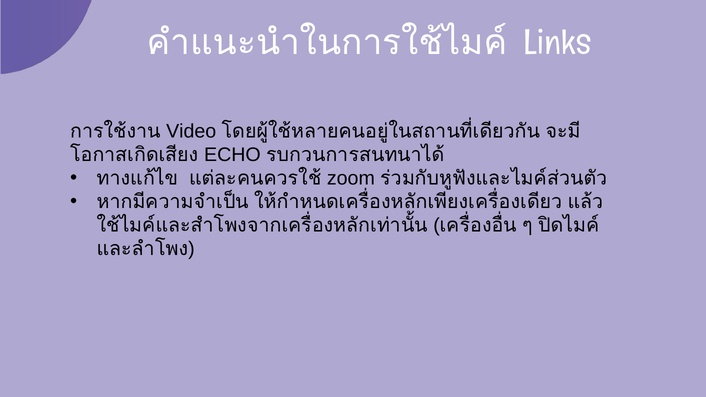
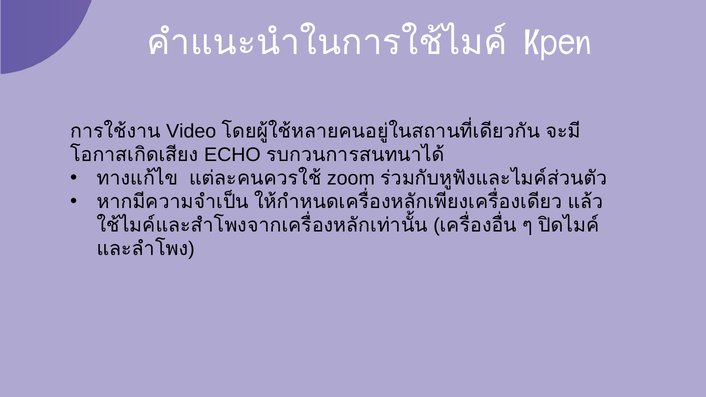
Links: Links -> Kpen (558, 43)
